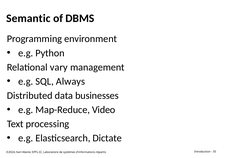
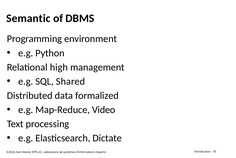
vary: vary -> high (59, 67)
Always: Always -> Shared (70, 81)
businesses: businesses -> formalized (97, 95)
